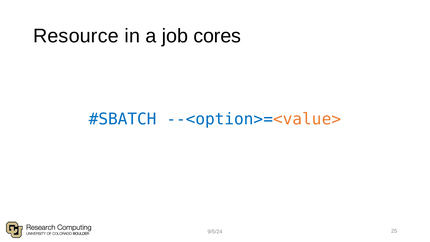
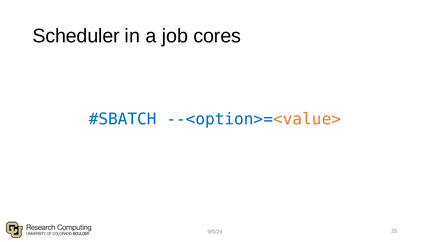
Resource: Resource -> Scheduler (76, 36)
